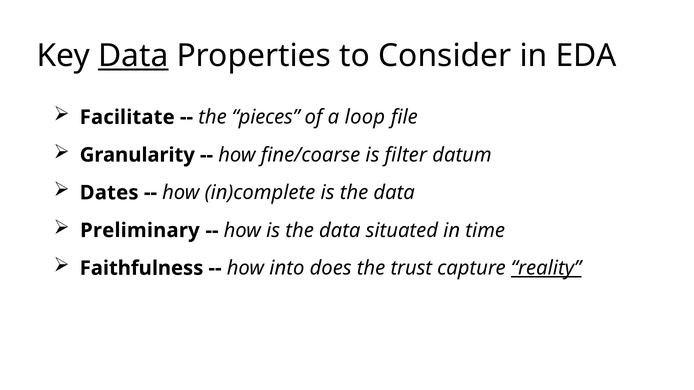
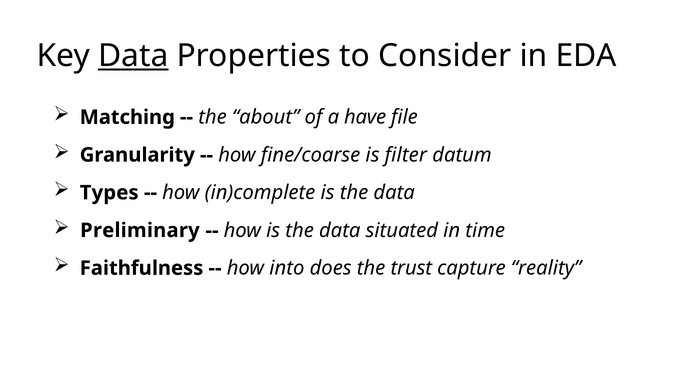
Facilitate: Facilitate -> Matching (127, 117)
pieces: pieces -> about (266, 117)
loop: loop -> have (365, 117)
Dates: Dates -> Types (109, 193)
reality underline: present -> none (546, 268)
